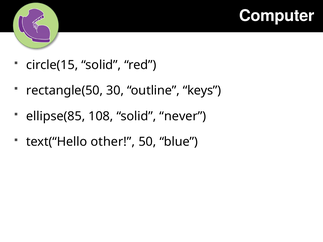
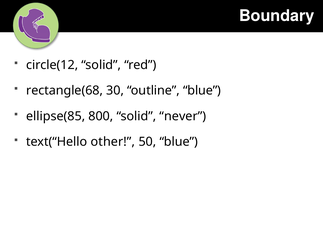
Computer: Computer -> Boundary (277, 16)
circle(15: circle(15 -> circle(12 (52, 65)
rectangle(50: rectangle(50 -> rectangle(68 (65, 91)
outline keys: keys -> blue (202, 91)
108: 108 -> 800 (101, 116)
